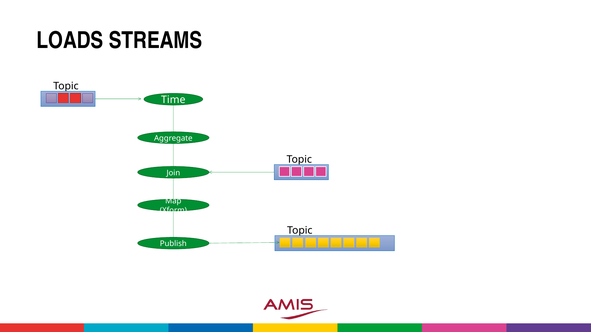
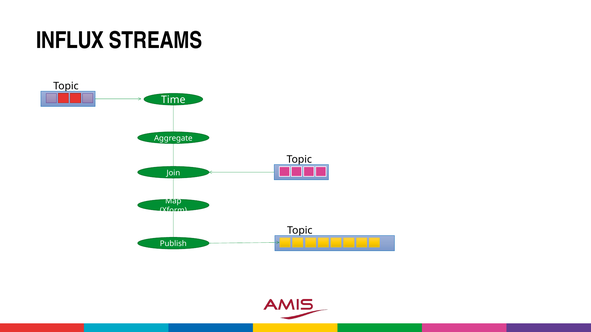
LOADS: LOADS -> INFLUX (70, 41)
